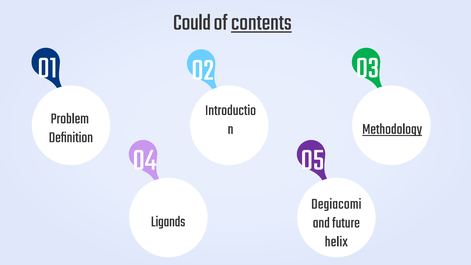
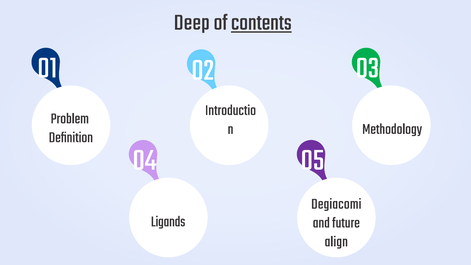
Could: Could -> Deep (192, 22)
Methodology underline: present -> none (392, 129)
helix: helix -> align (336, 241)
